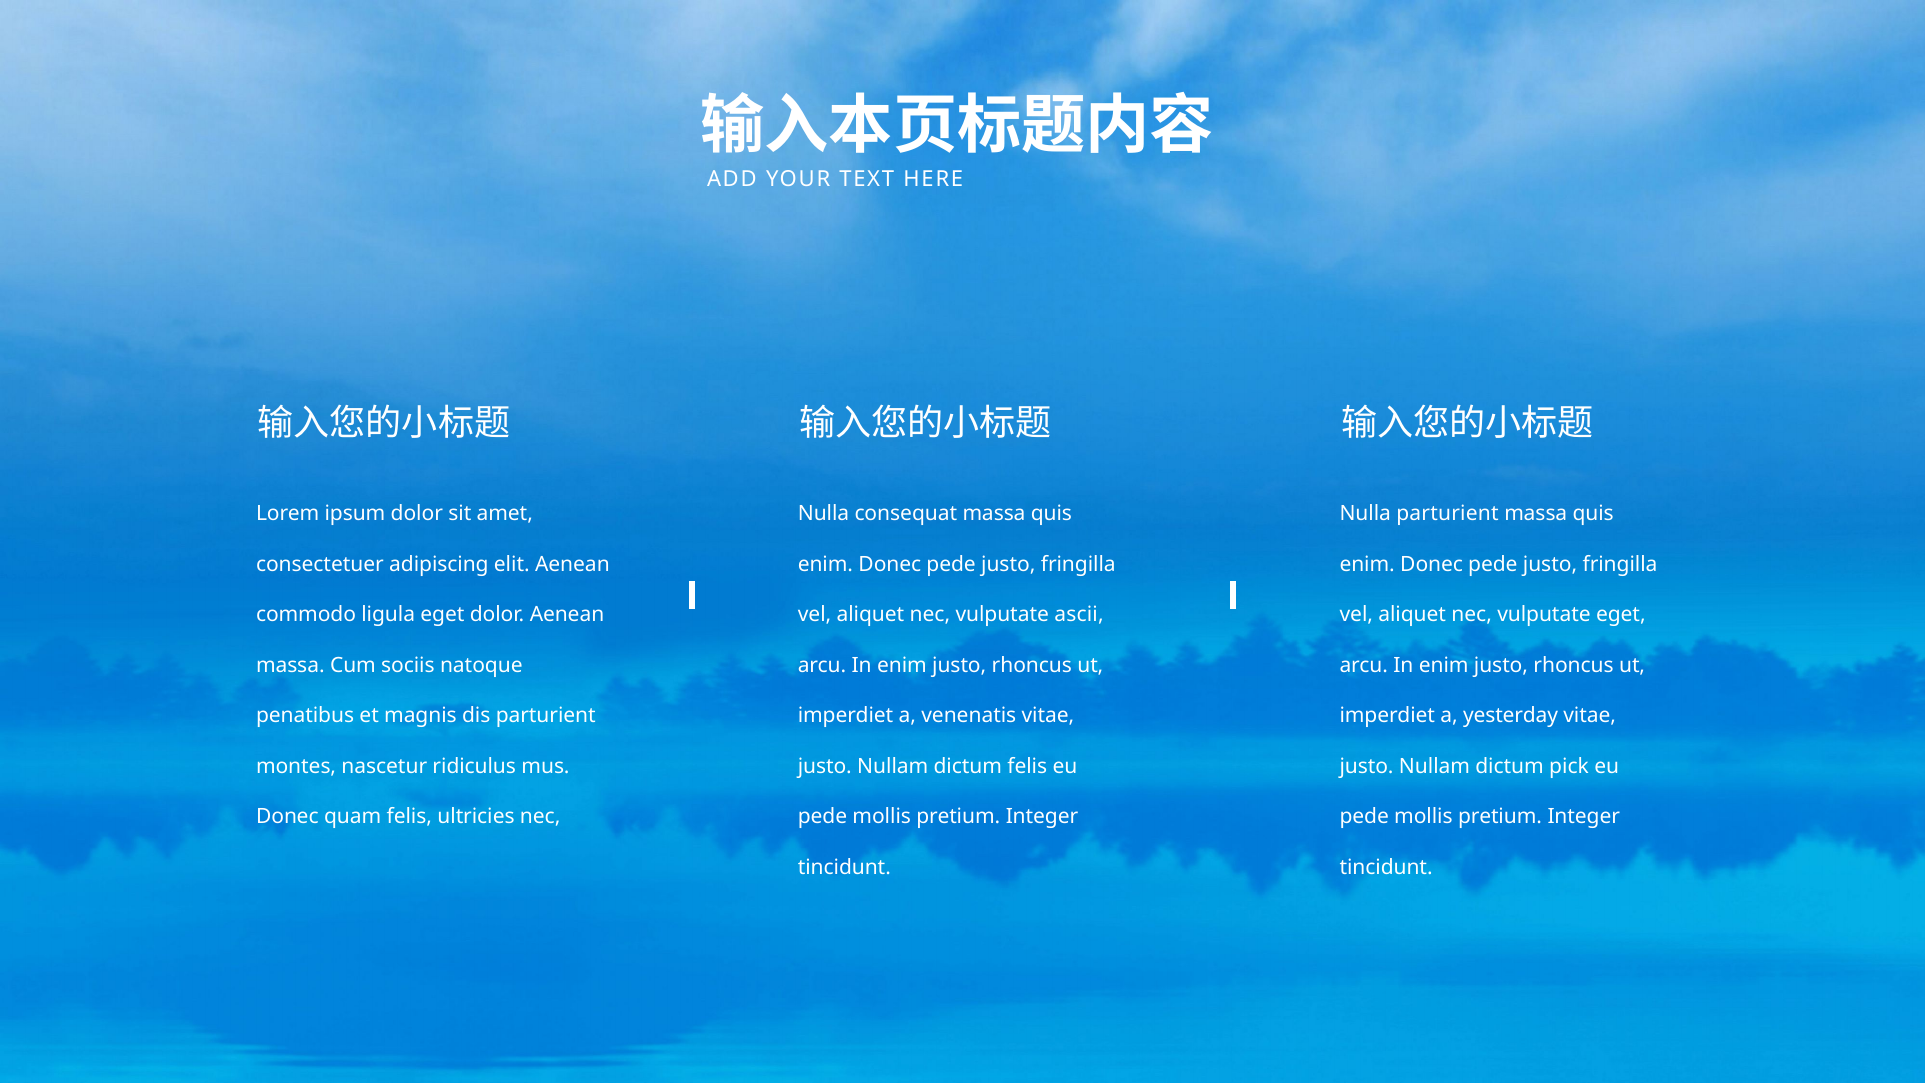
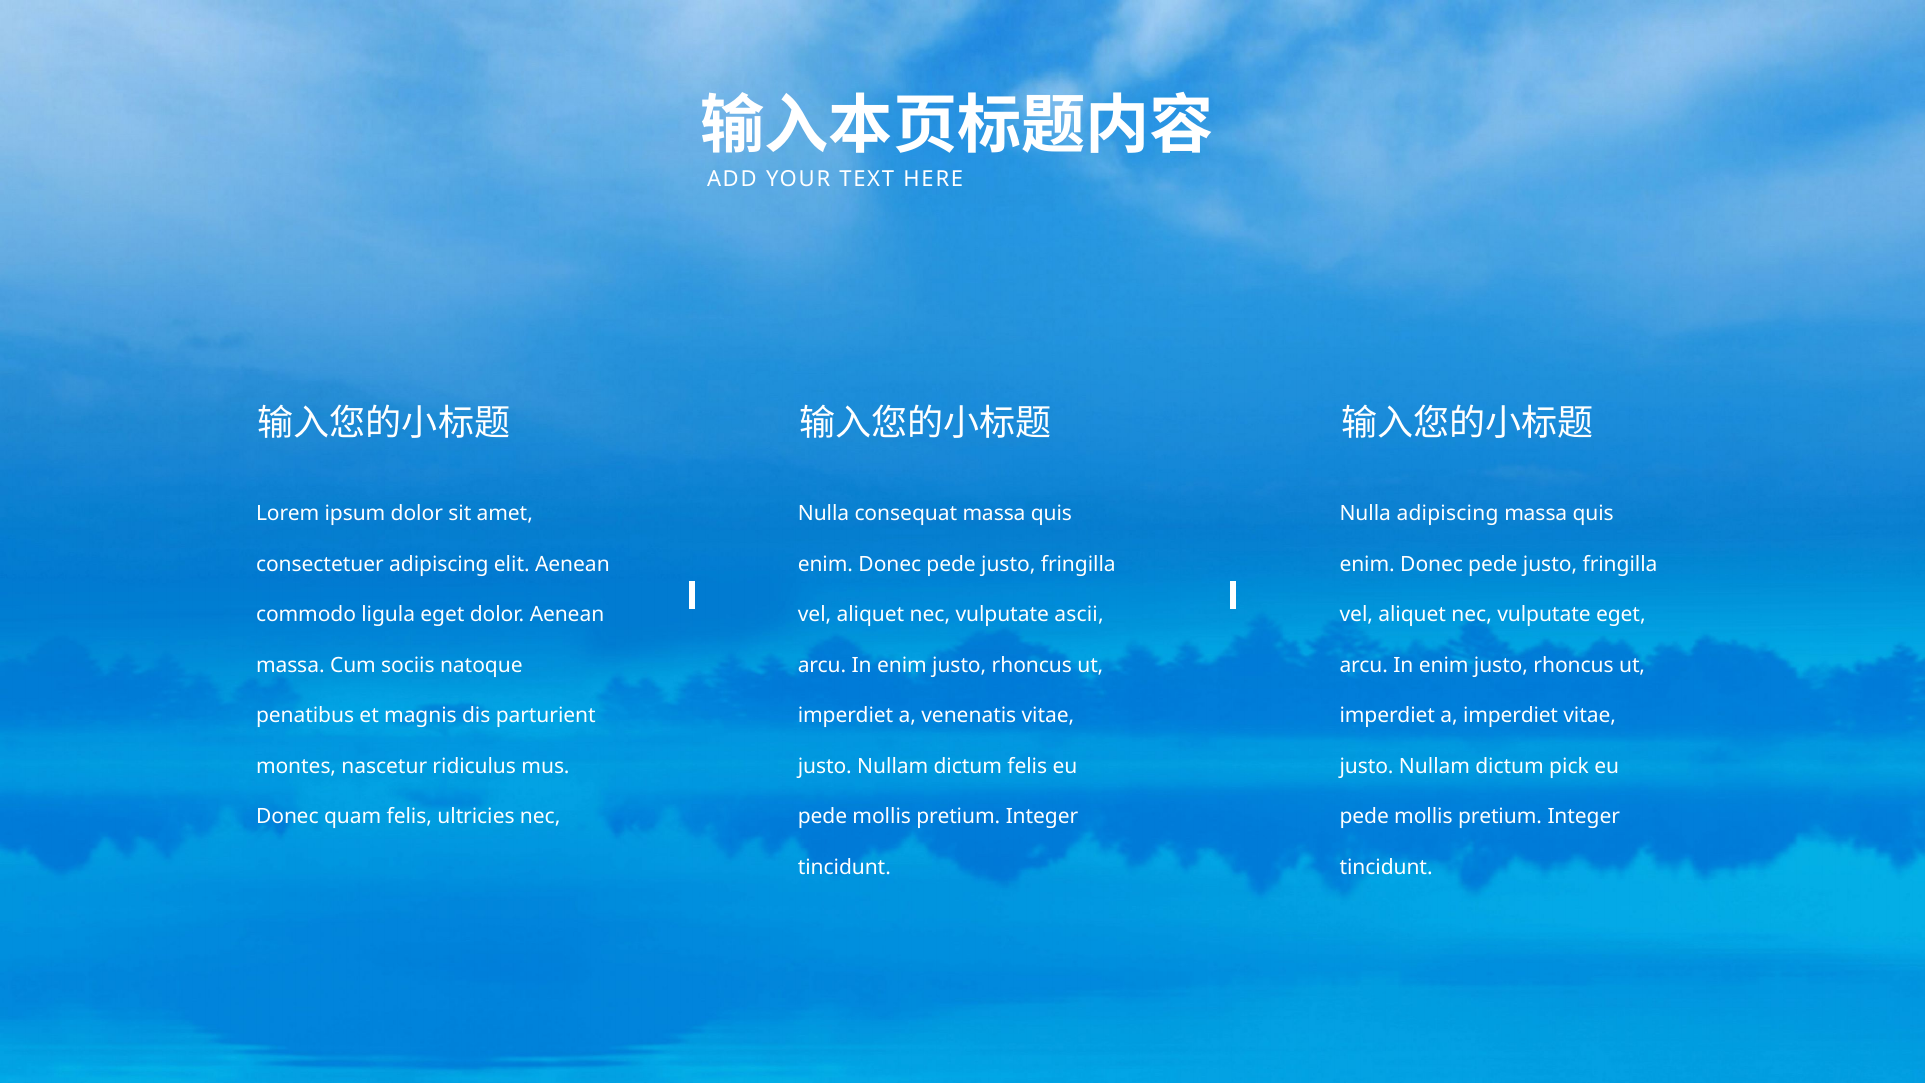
Nulla parturient: parturient -> adipiscing (1447, 514)
a yesterday: yesterday -> imperdiet (1511, 716)
